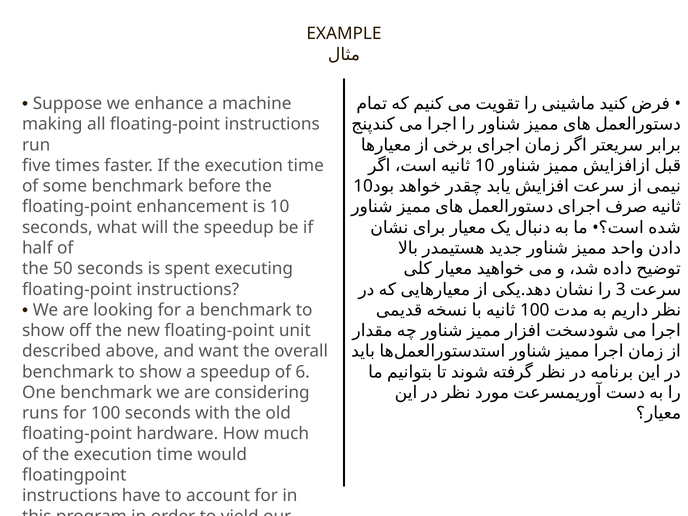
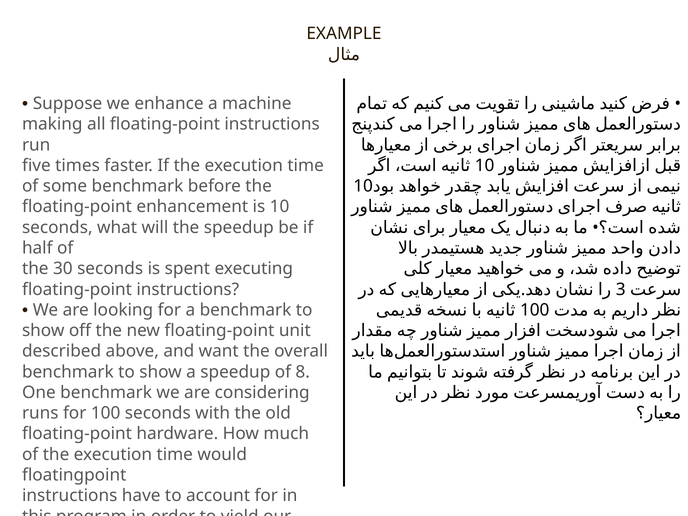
50: 50 -> 30 (63, 269)
6: 6 -> 8 (303, 372)
